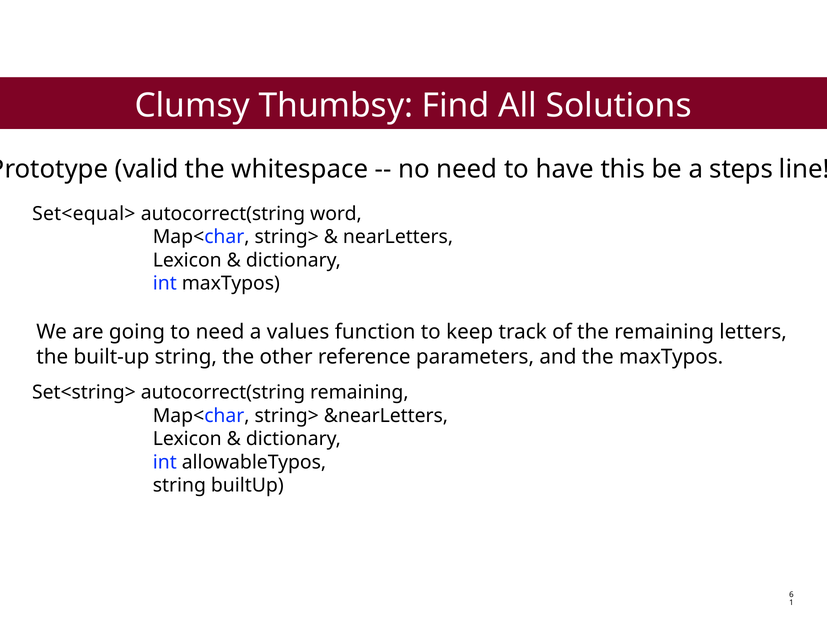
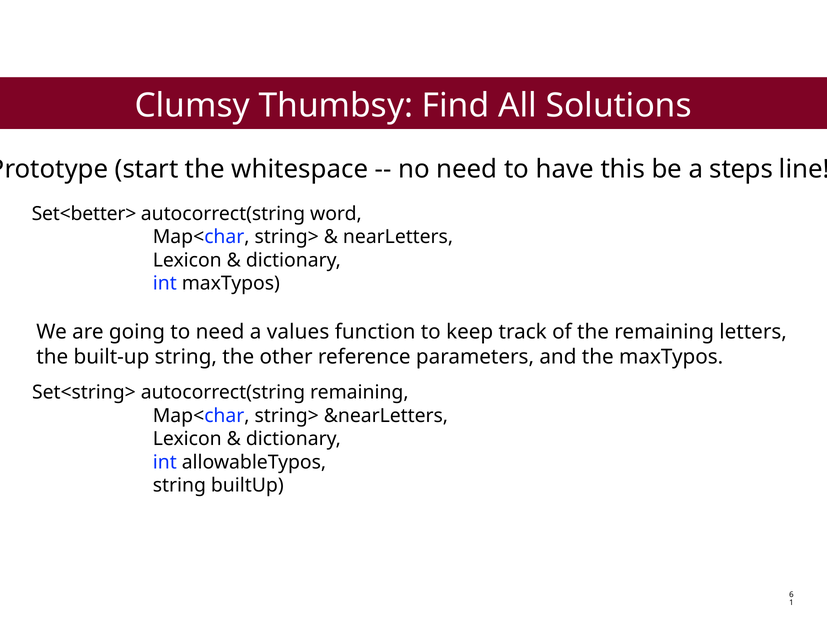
valid: valid -> start (147, 170)
Set<equal>: Set<equal> -> Set<better> (84, 214)
